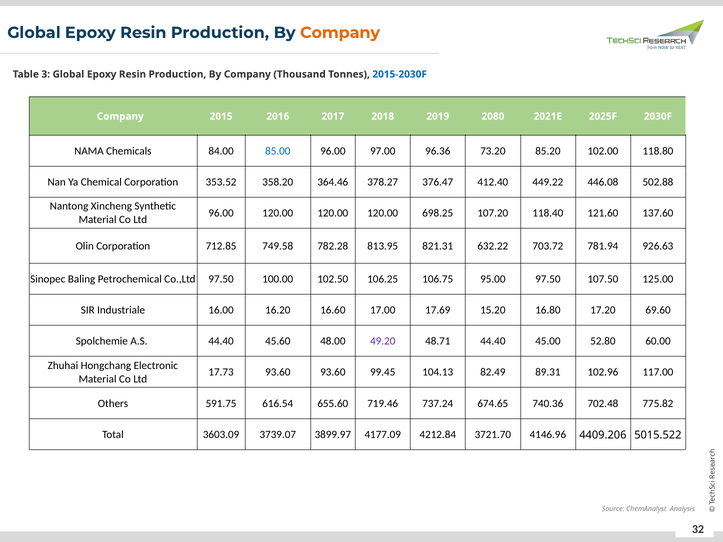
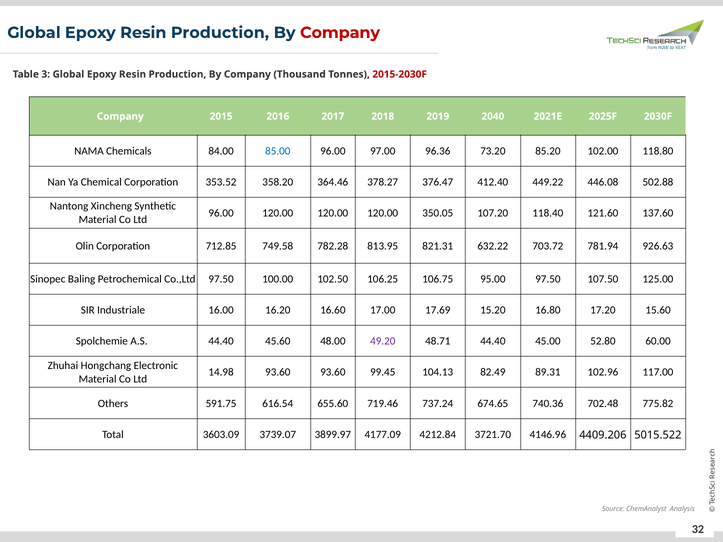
Company colour: orange -> red (340, 33)
2015-2030F colour: blue -> red (400, 74)
2080: 2080 -> 2040 (493, 116)
698.25: 698.25 -> 350.05 (438, 213)
69.60: 69.60 -> 15.60 (658, 310)
17.73: 17.73 -> 14.98 (221, 373)
